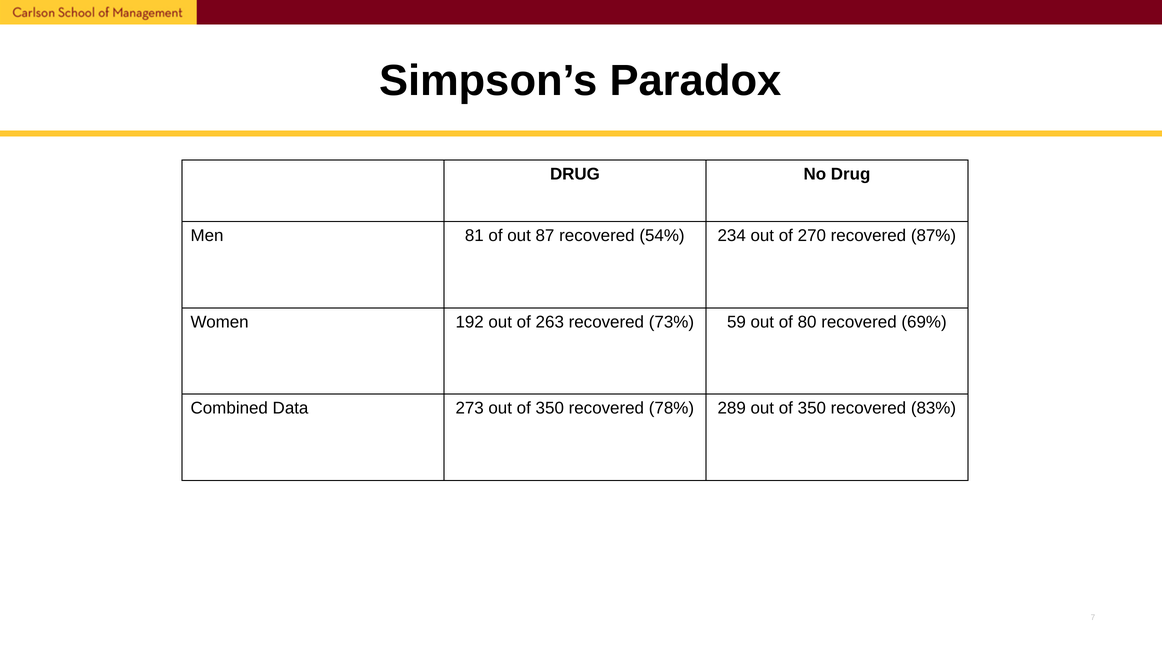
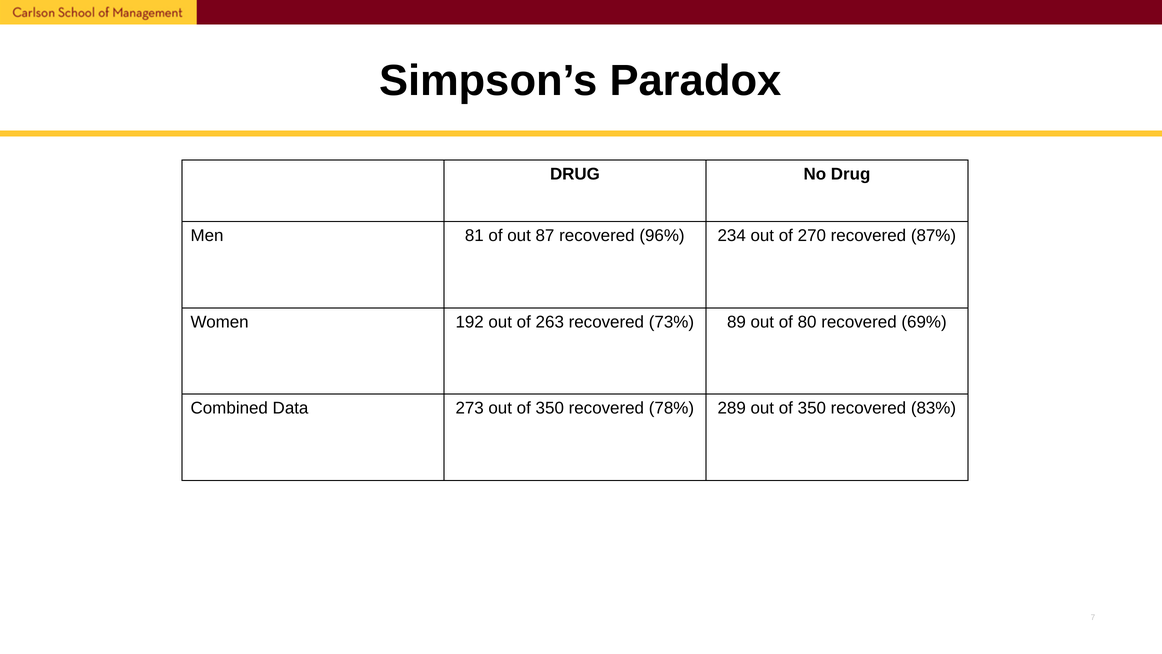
54%: 54% -> 96% (662, 236)
59: 59 -> 89 (736, 322)
